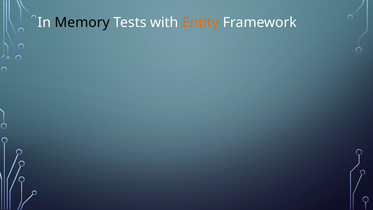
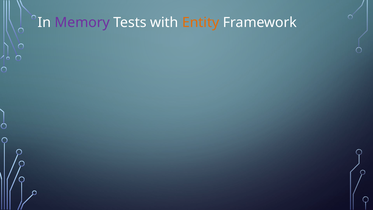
Memory colour: black -> purple (82, 23)
